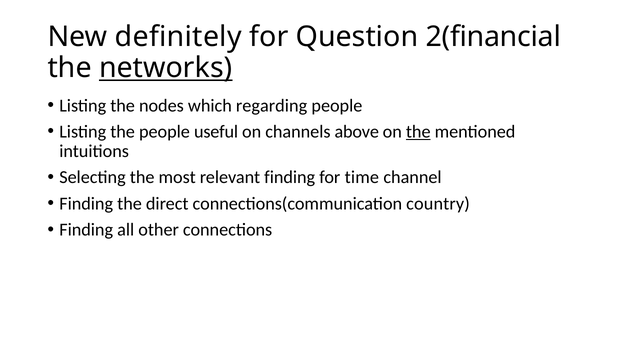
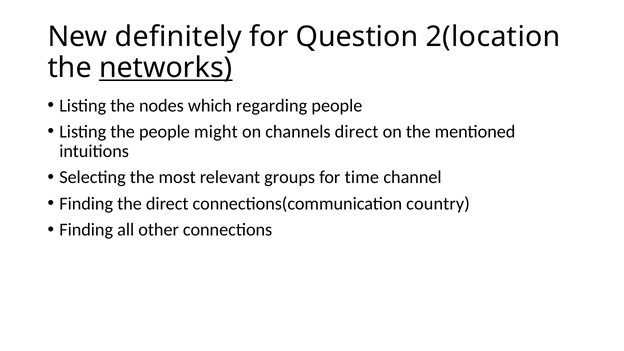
2(financial: 2(financial -> 2(location (493, 37)
useful: useful -> might (216, 132)
channels above: above -> direct (357, 132)
the underline: present -> none (418, 132)
relevant finding: finding -> groups (290, 177)
